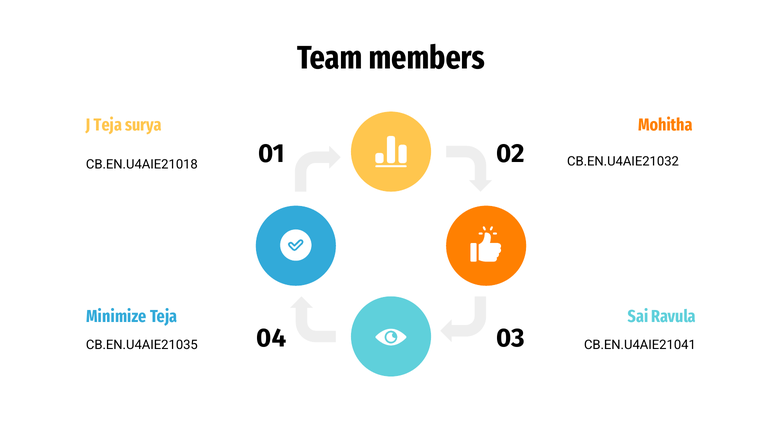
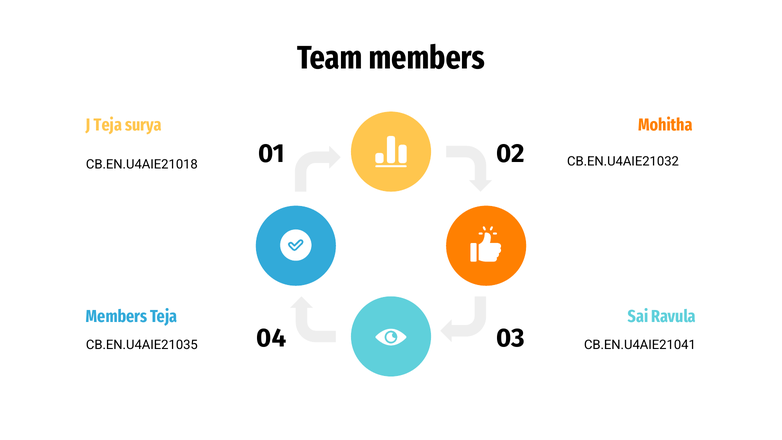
Minimize: Minimize -> Members (116, 316)
